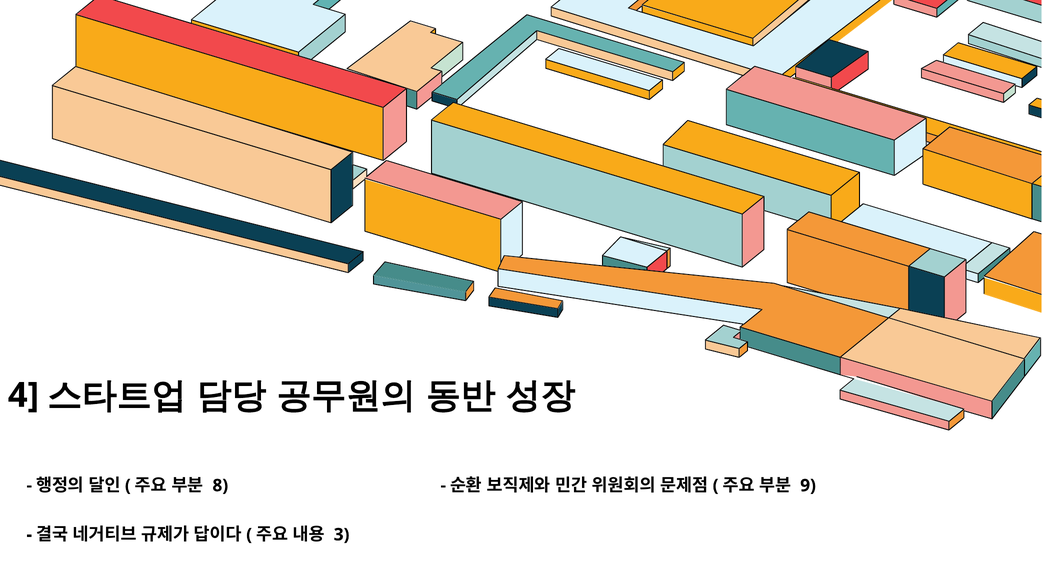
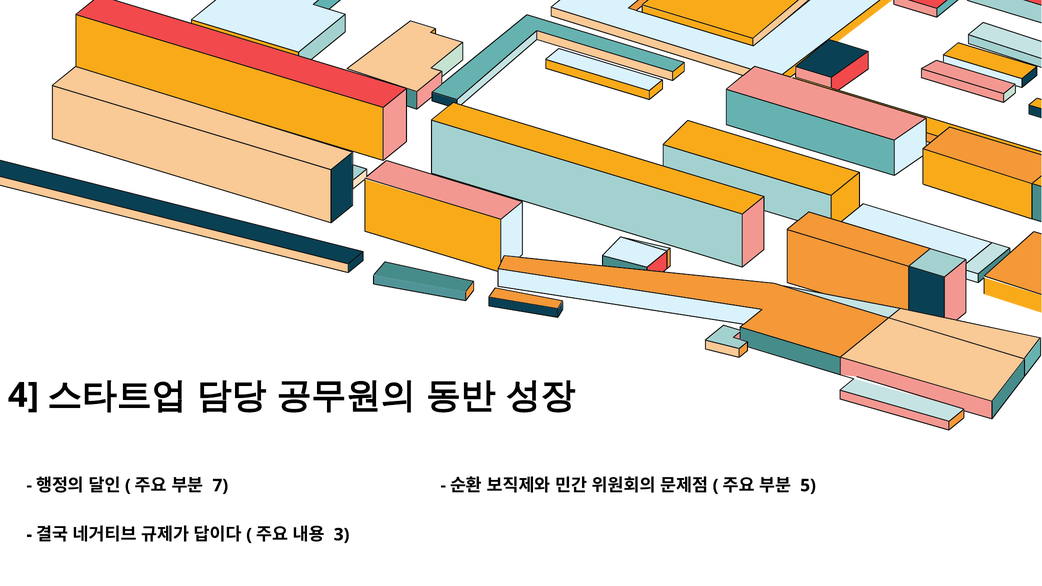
8: 8 -> 7 (220, 486)
9: 9 -> 5 (808, 486)
